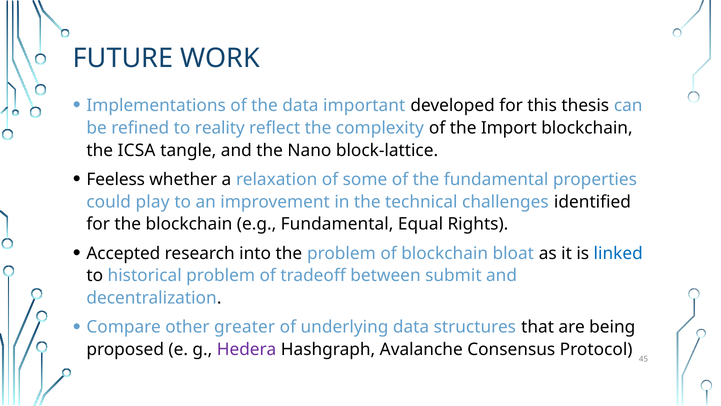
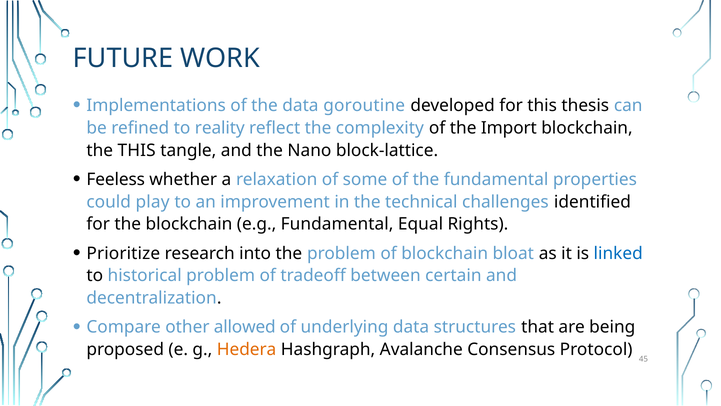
important: important -> goroutine (364, 105)
the ICSA: ICSA -> THIS (137, 150)
Accepted: Accepted -> Prioritize (123, 253)
submit: submit -> certain (453, 275)
greater: greater -> allowed (245, 327)
Hedera colour: purple -> orange (247, 349)
